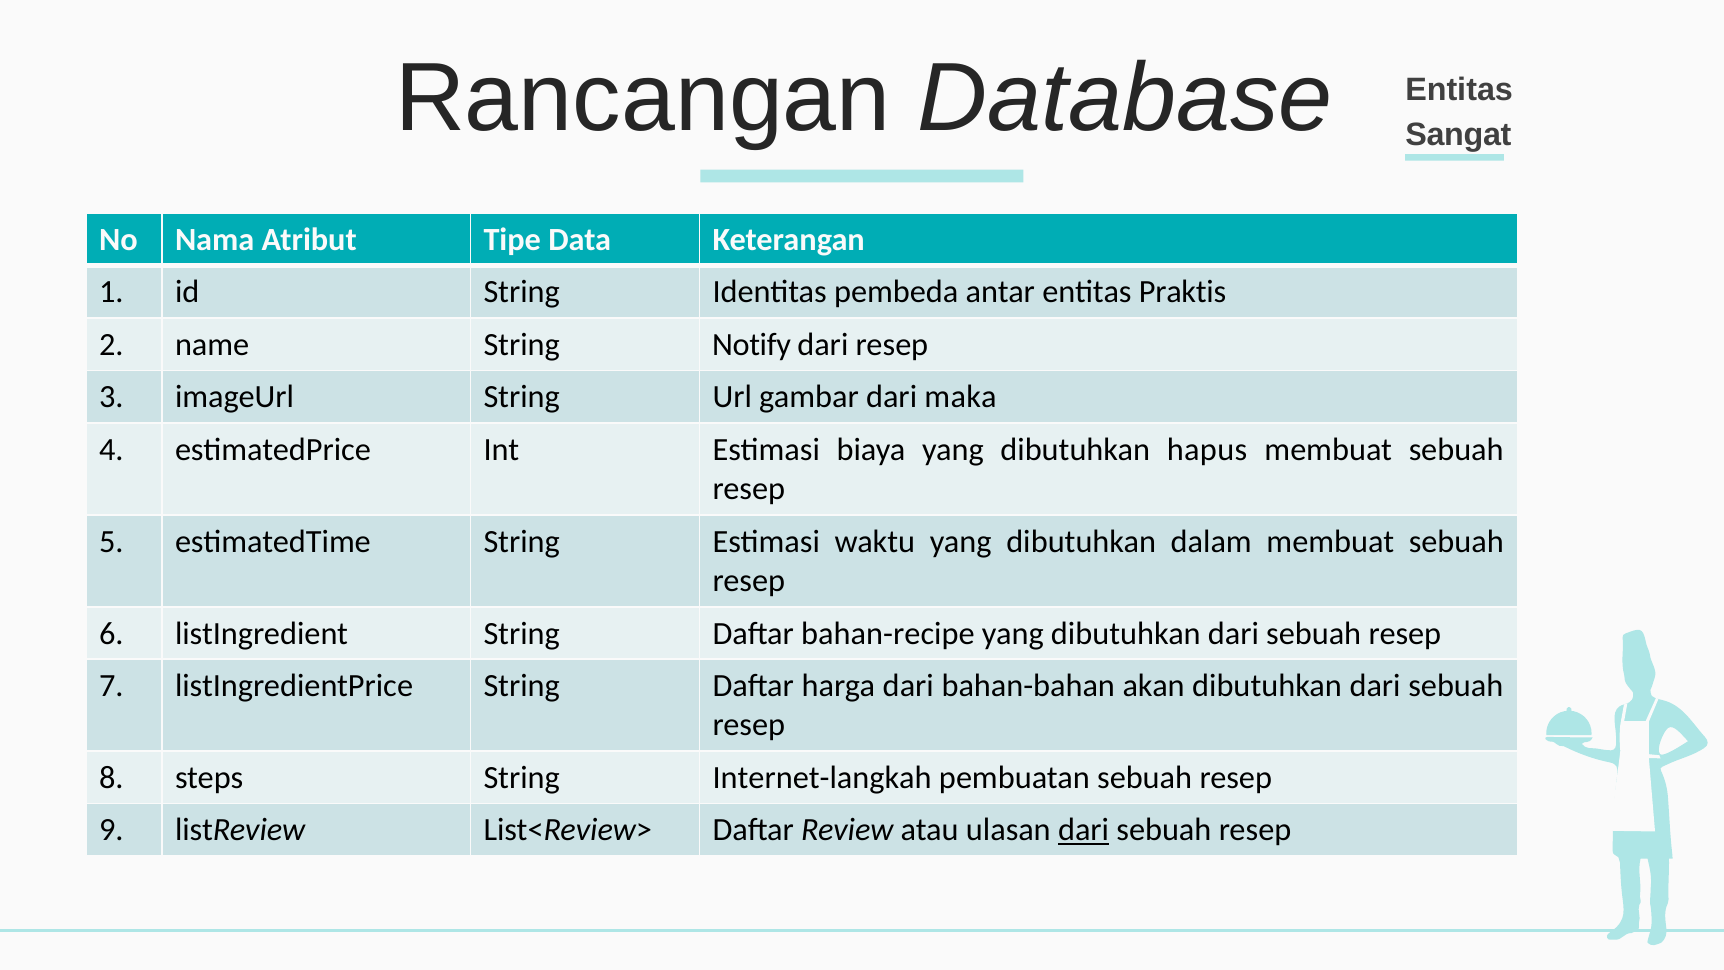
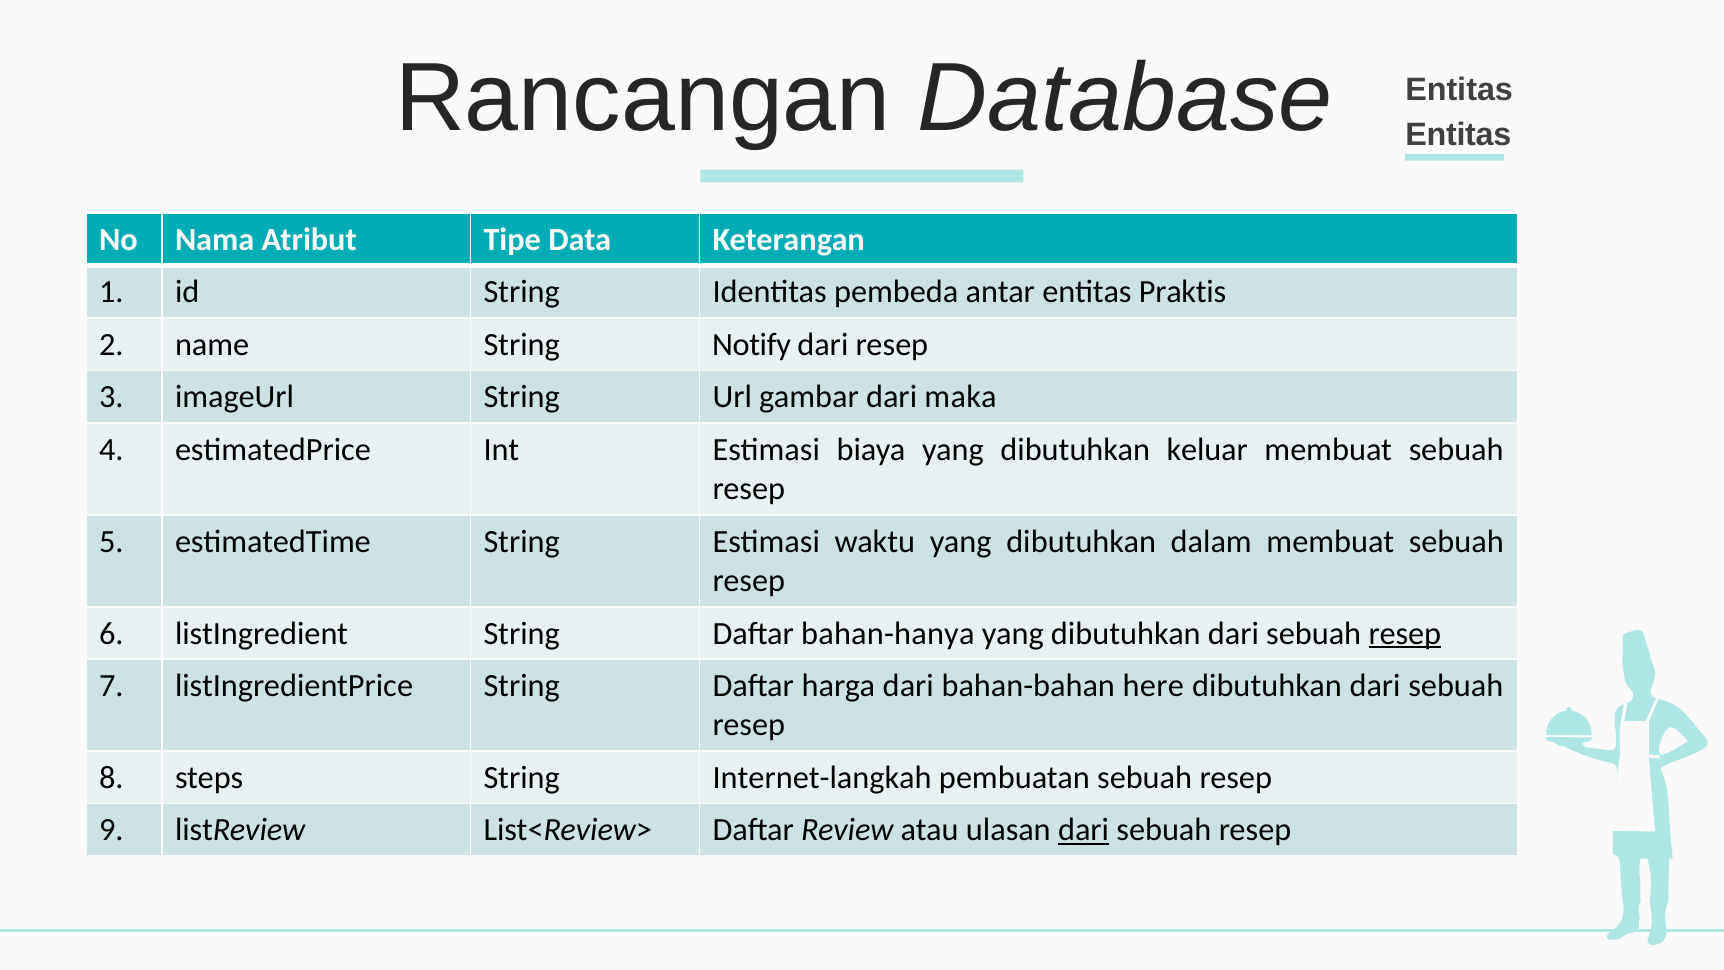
Sangat: Sangat -> Entitas (1458, 135)
hapus: hapus -> keluar (1207, 449)
bahan-recipe: bahan-recipe -> bahan-hanya (888, 633)
resep underline: none -> present (1405, 633)
akan: akan -> here (1153, 686)
